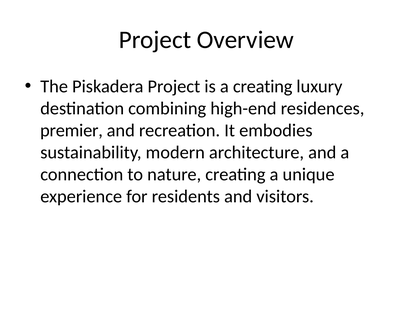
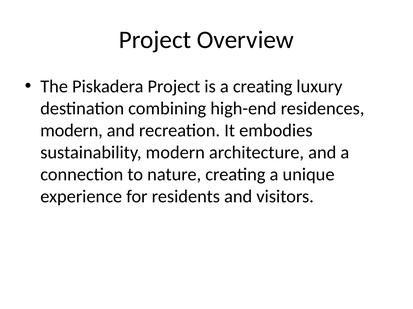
premier: premier -> modern (72, 131)
